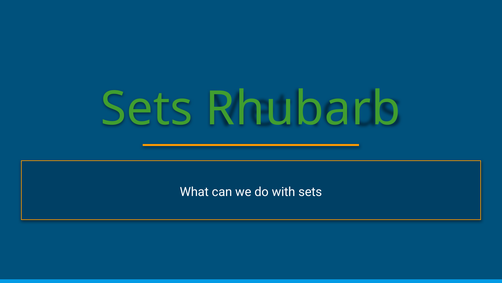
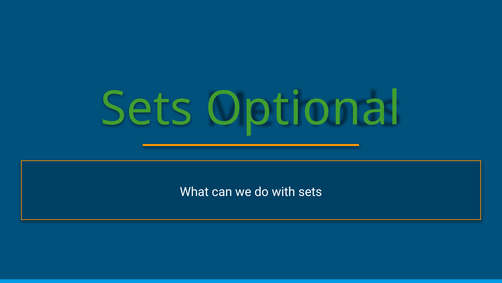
Rhubarb: Rhubarb -> Optional (303, 109)
